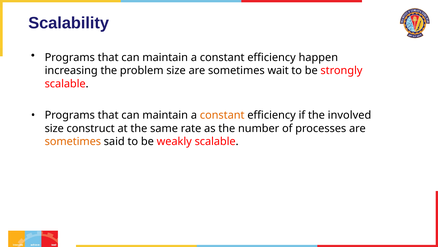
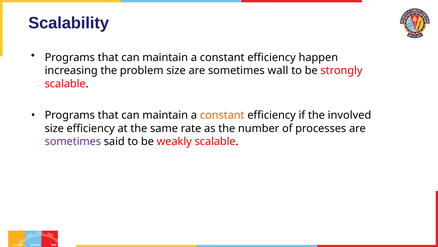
wait: wait -> wall (278, 70)
size construct: construct -> efficiency (91, 128)
sometimes colour: orange -> purple (73, 141)
